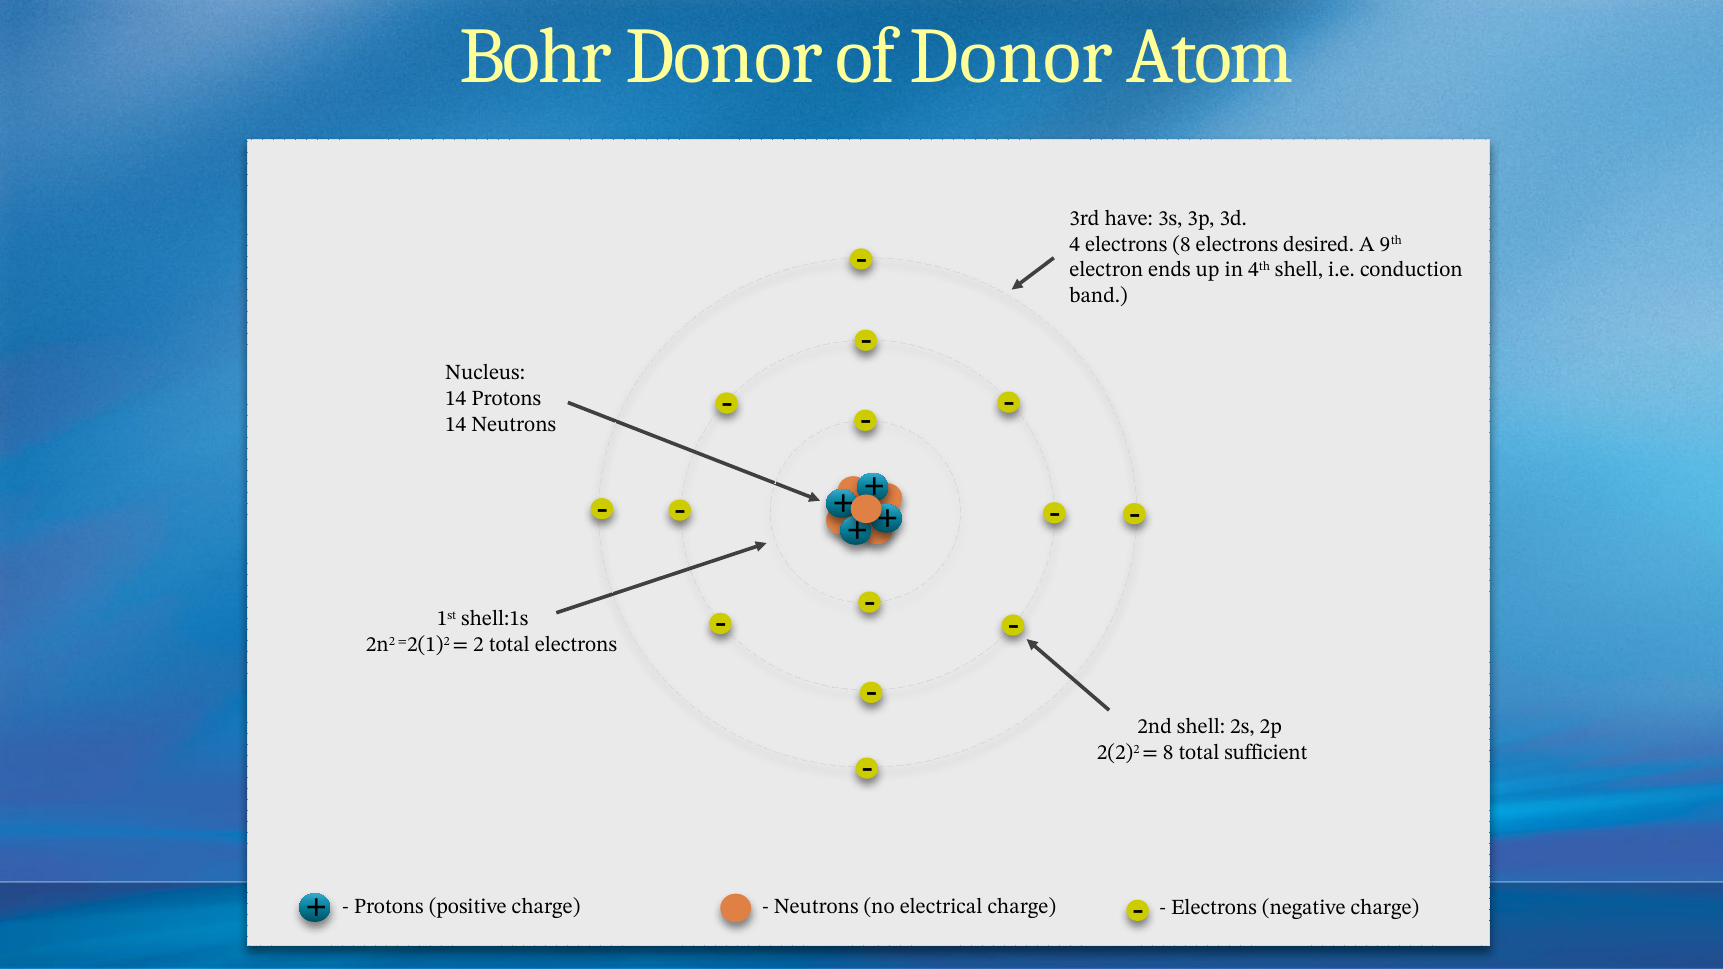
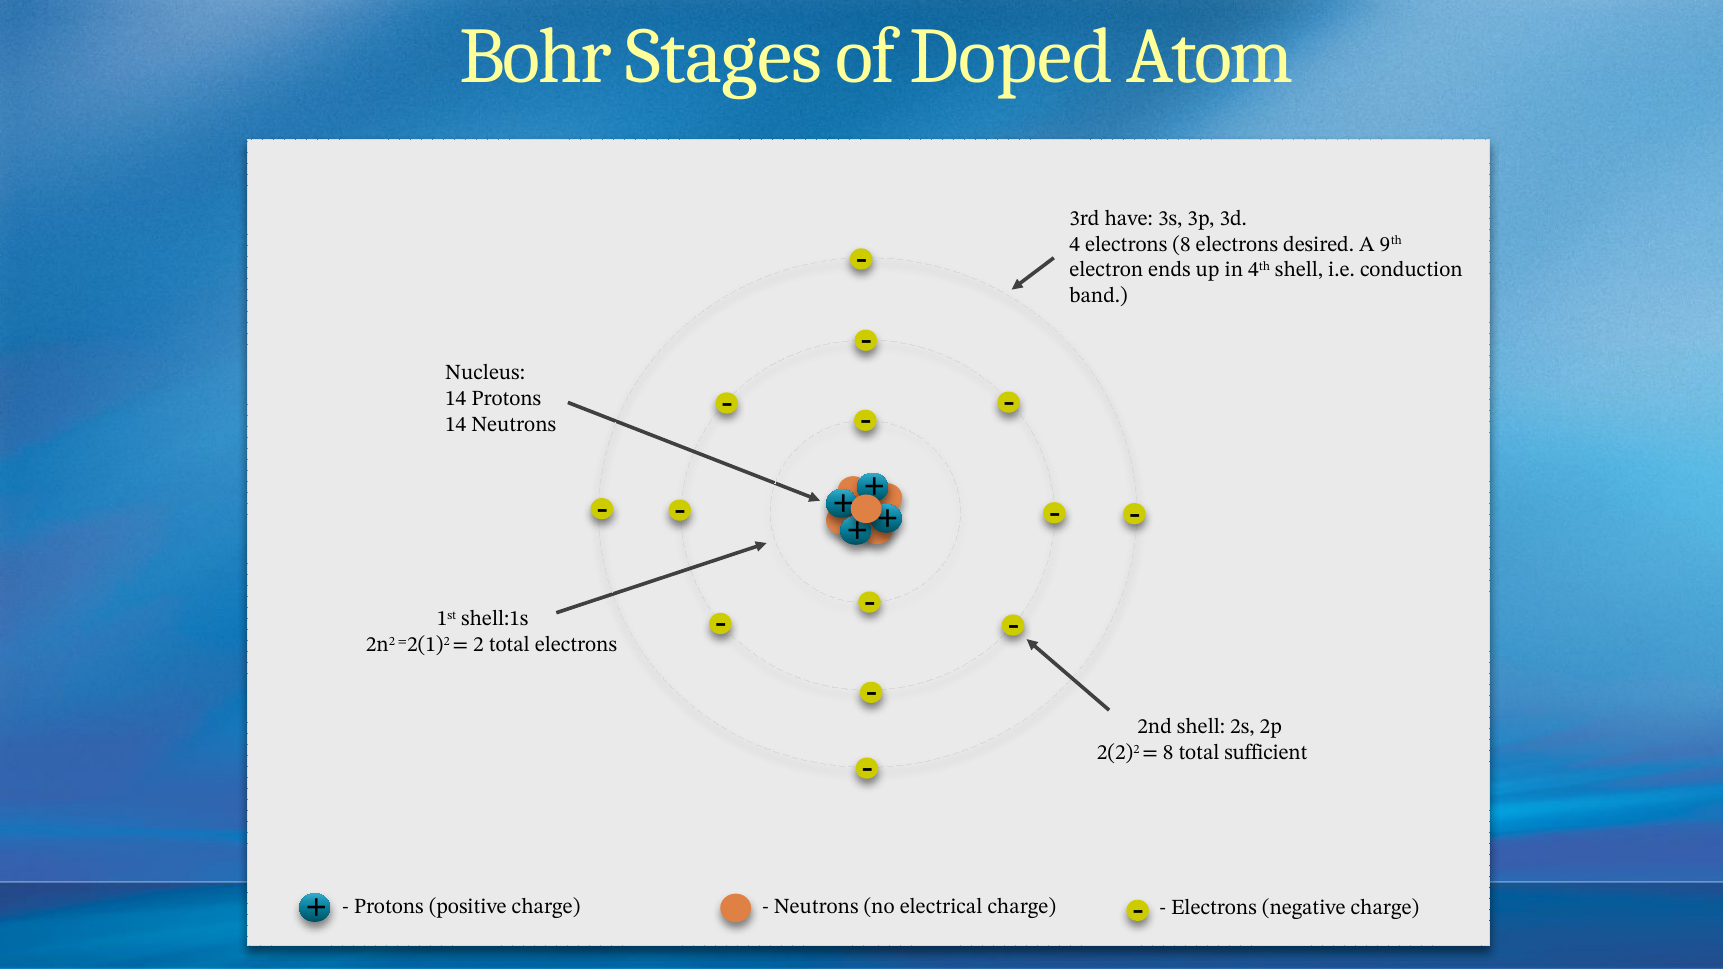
Bohr Donor: Donor -> Stages (724, 57)
of Donor: Donor -> Doped (1012, 57)
